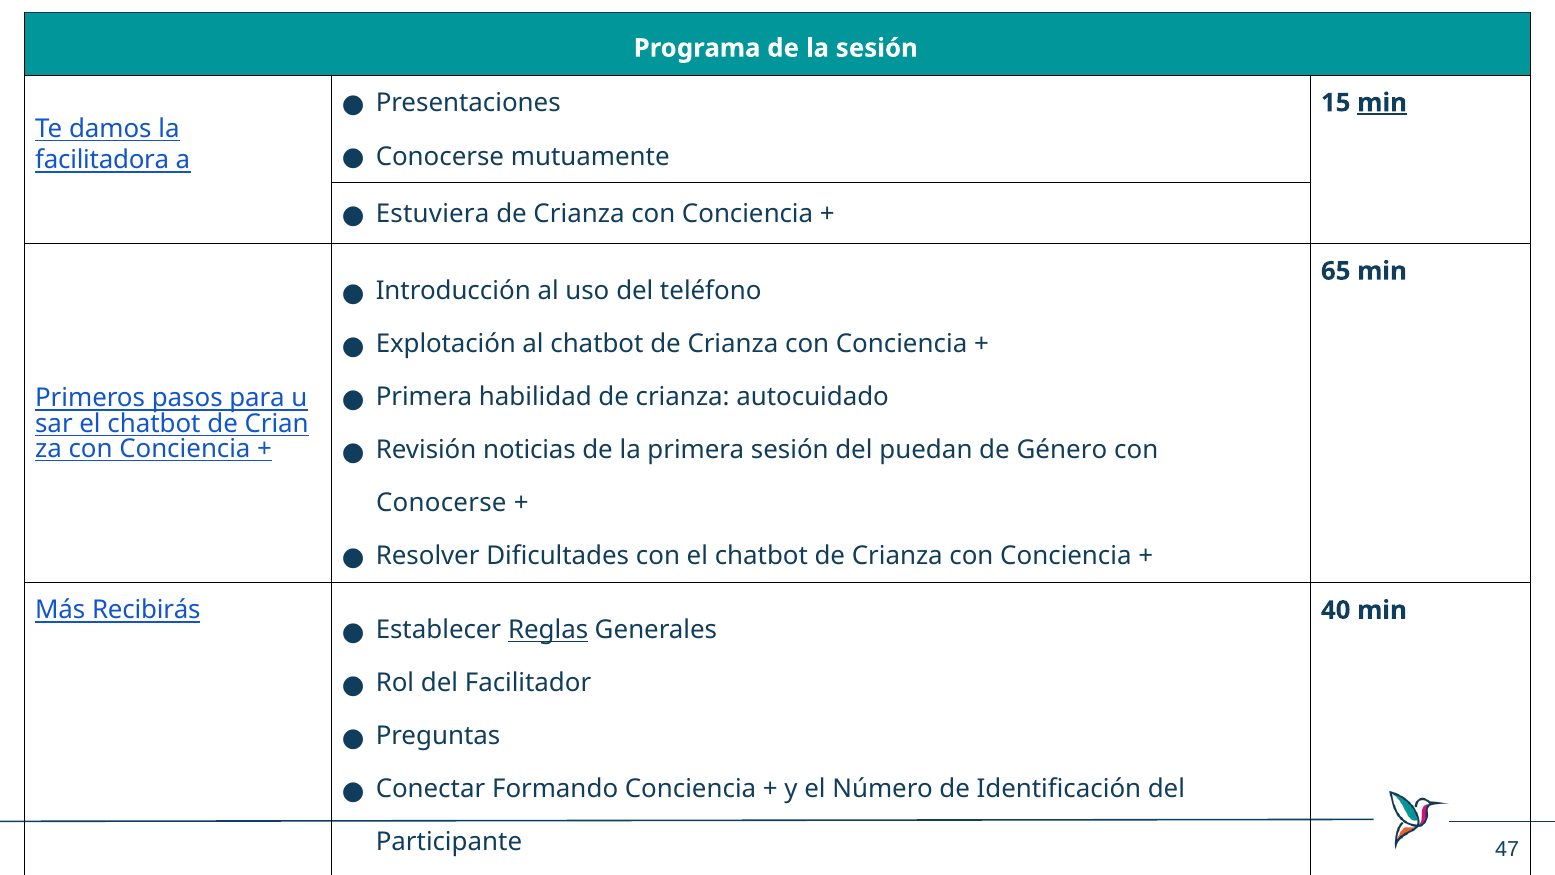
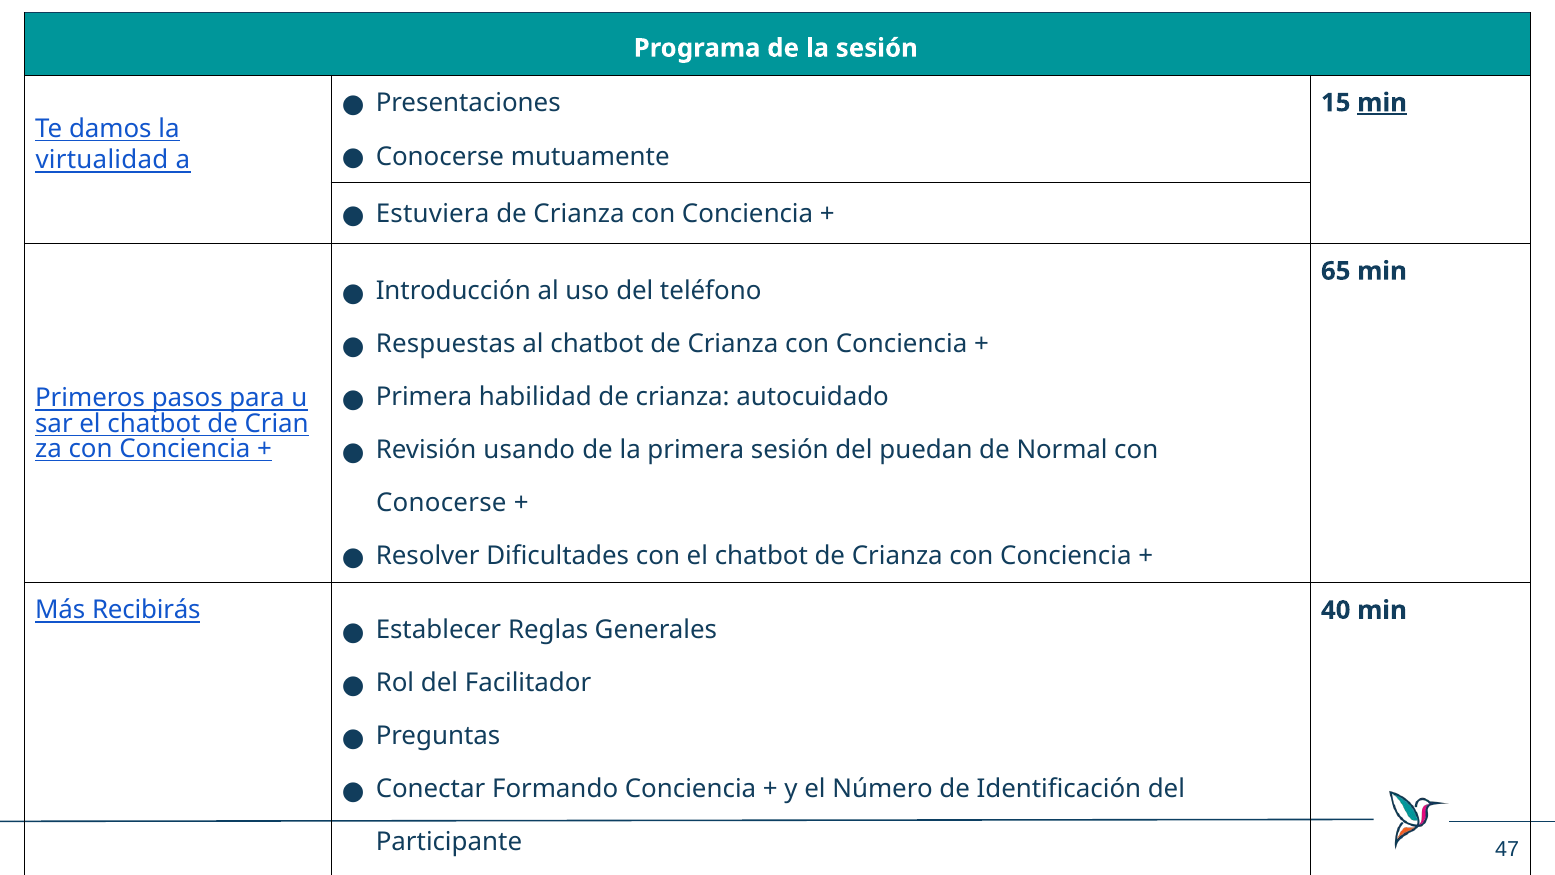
facilitadora: facilitadora -> virtualidad (102, 160)
Explotación: Explotación -> Respuestas (446, 344)
noticias: noticias -> usando (529, 450)
Género: Género -> Normal (1062, 450)
Reglas underline: present -> none (548, 630)
